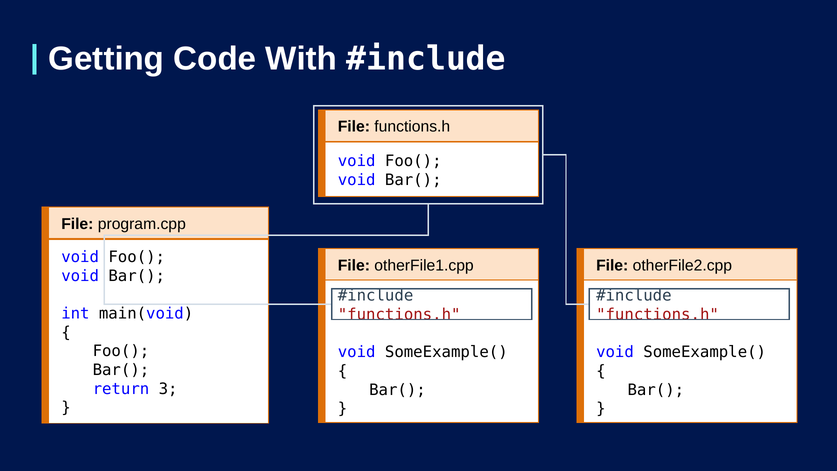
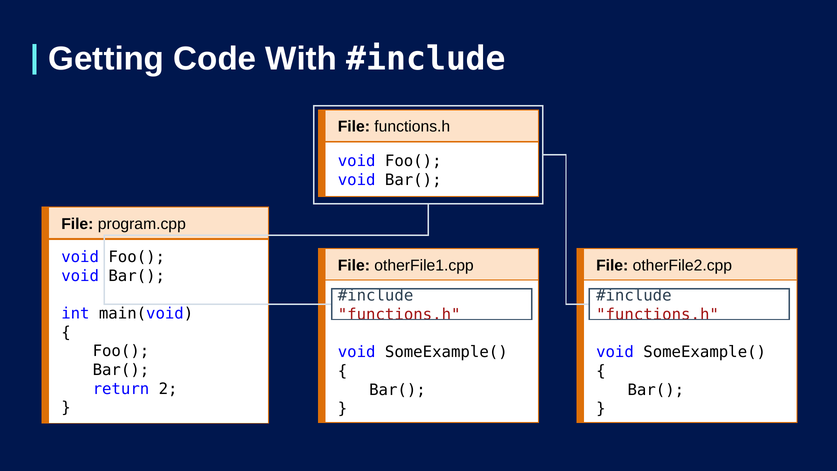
3: 3 -> 2 (168, 389)
